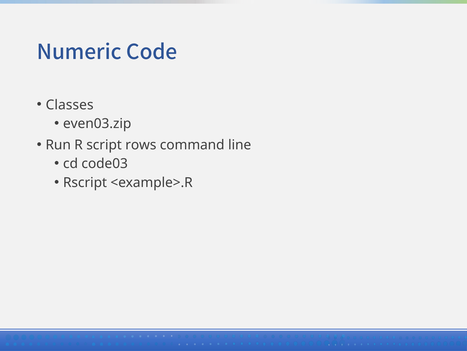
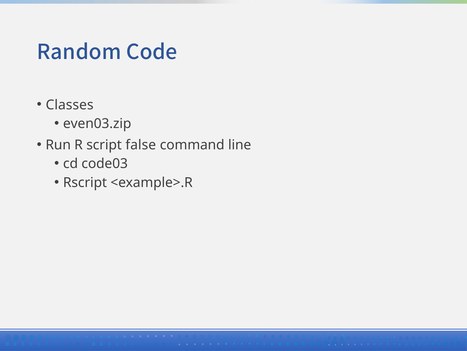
Numeric: Numeric -> Random (79, 52)
rows: rows -> false (141, 145)
